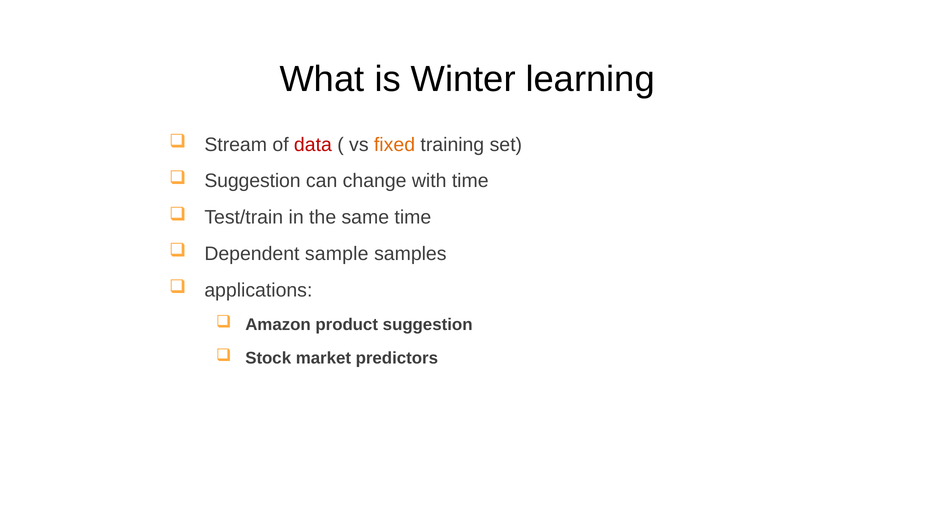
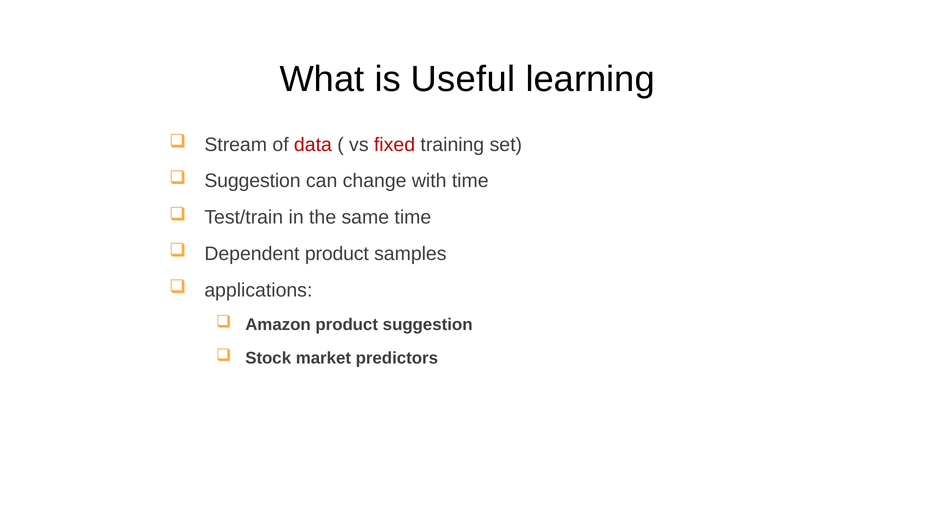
Winter: Winter -> Useful (463, 79)
fixed colour: orange -> red (395, 145)
Dependent sample: sample -> product (337, 254)
